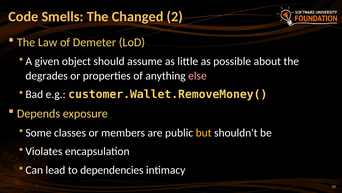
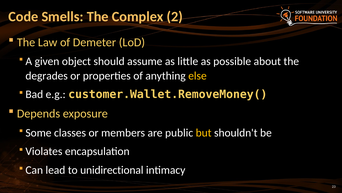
Changed: Changed -> Complex (138, 17)
else colour: pink -> yellow (197, 76)
dependencies: dependencies -> unidirectional (112, 170)
